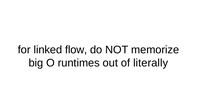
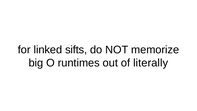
flow: flow -> sifts (76, 50)
